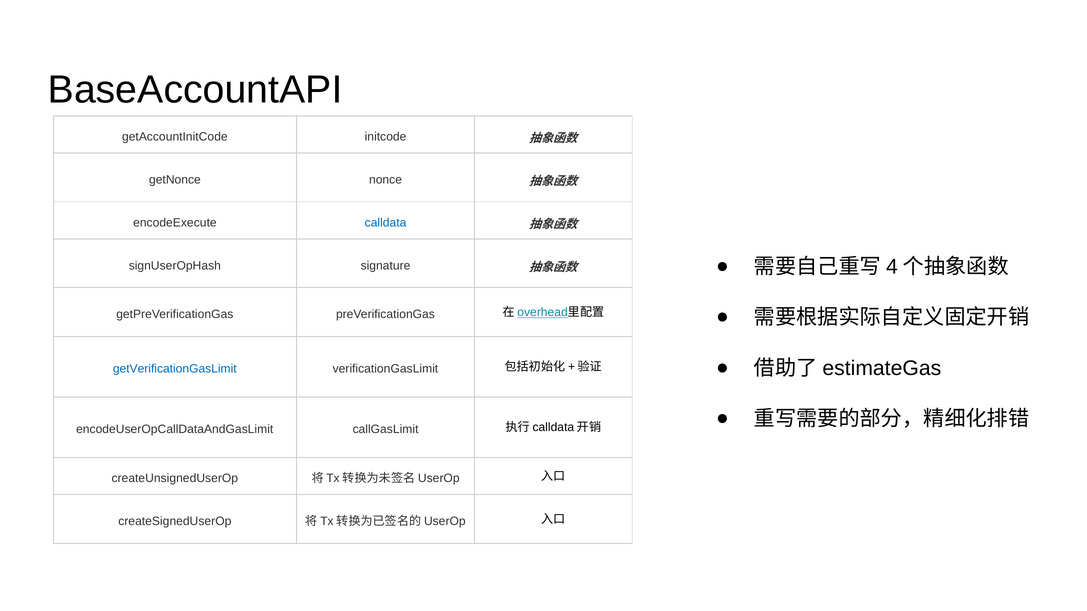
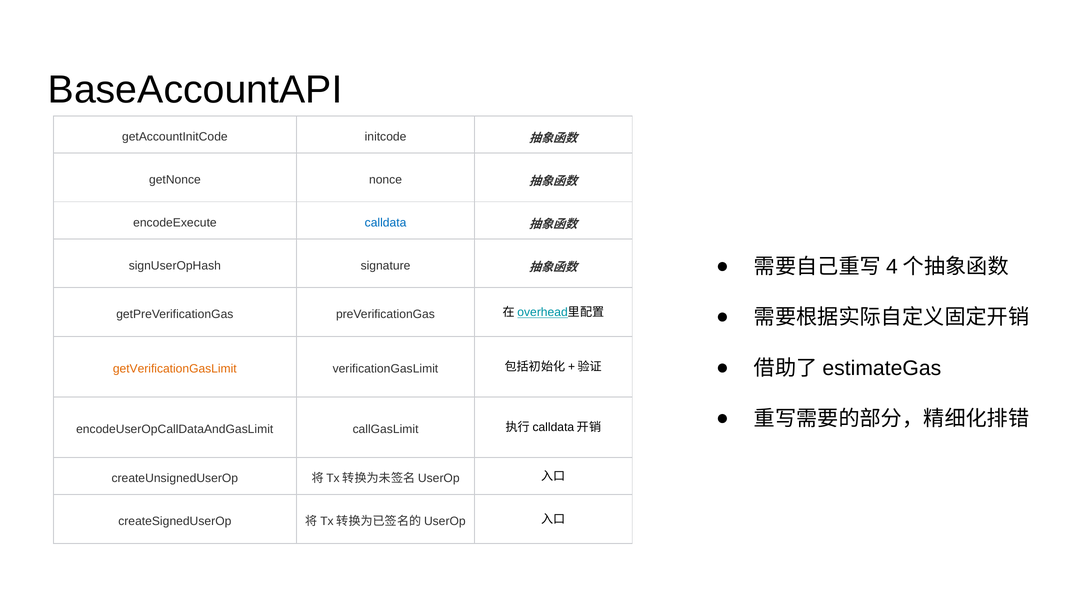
getVerificationGasLimit colour: blue -> orange (175, 369)
